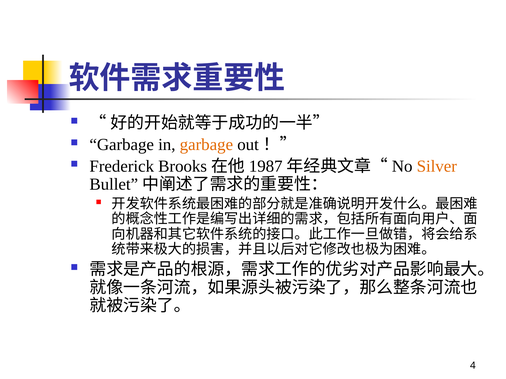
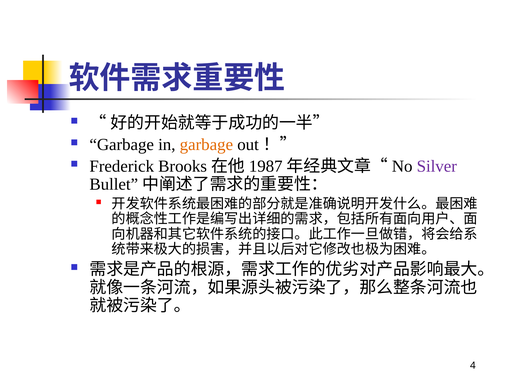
Silver colour: orange -> purple (437, 166)
